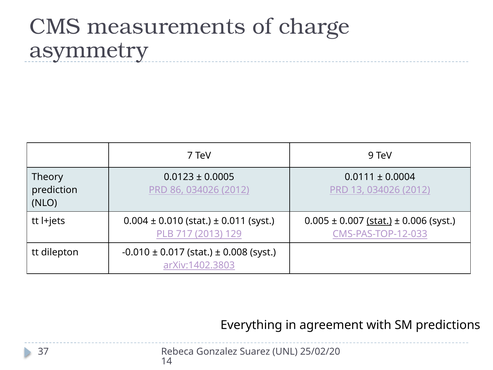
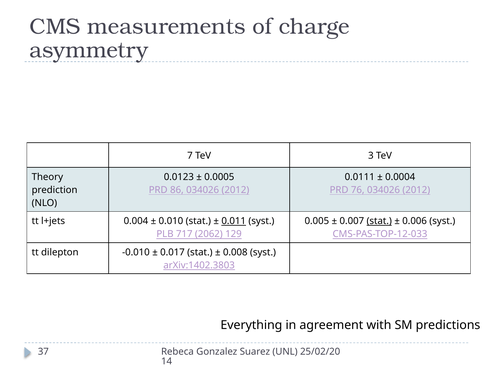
9: 9 -> 3 (371, 155)
13: 13 -> 76 (358, 190)
0.011 underline: none -> present (234, 221)
2013: 2013 -> 2062 (209, 234)
